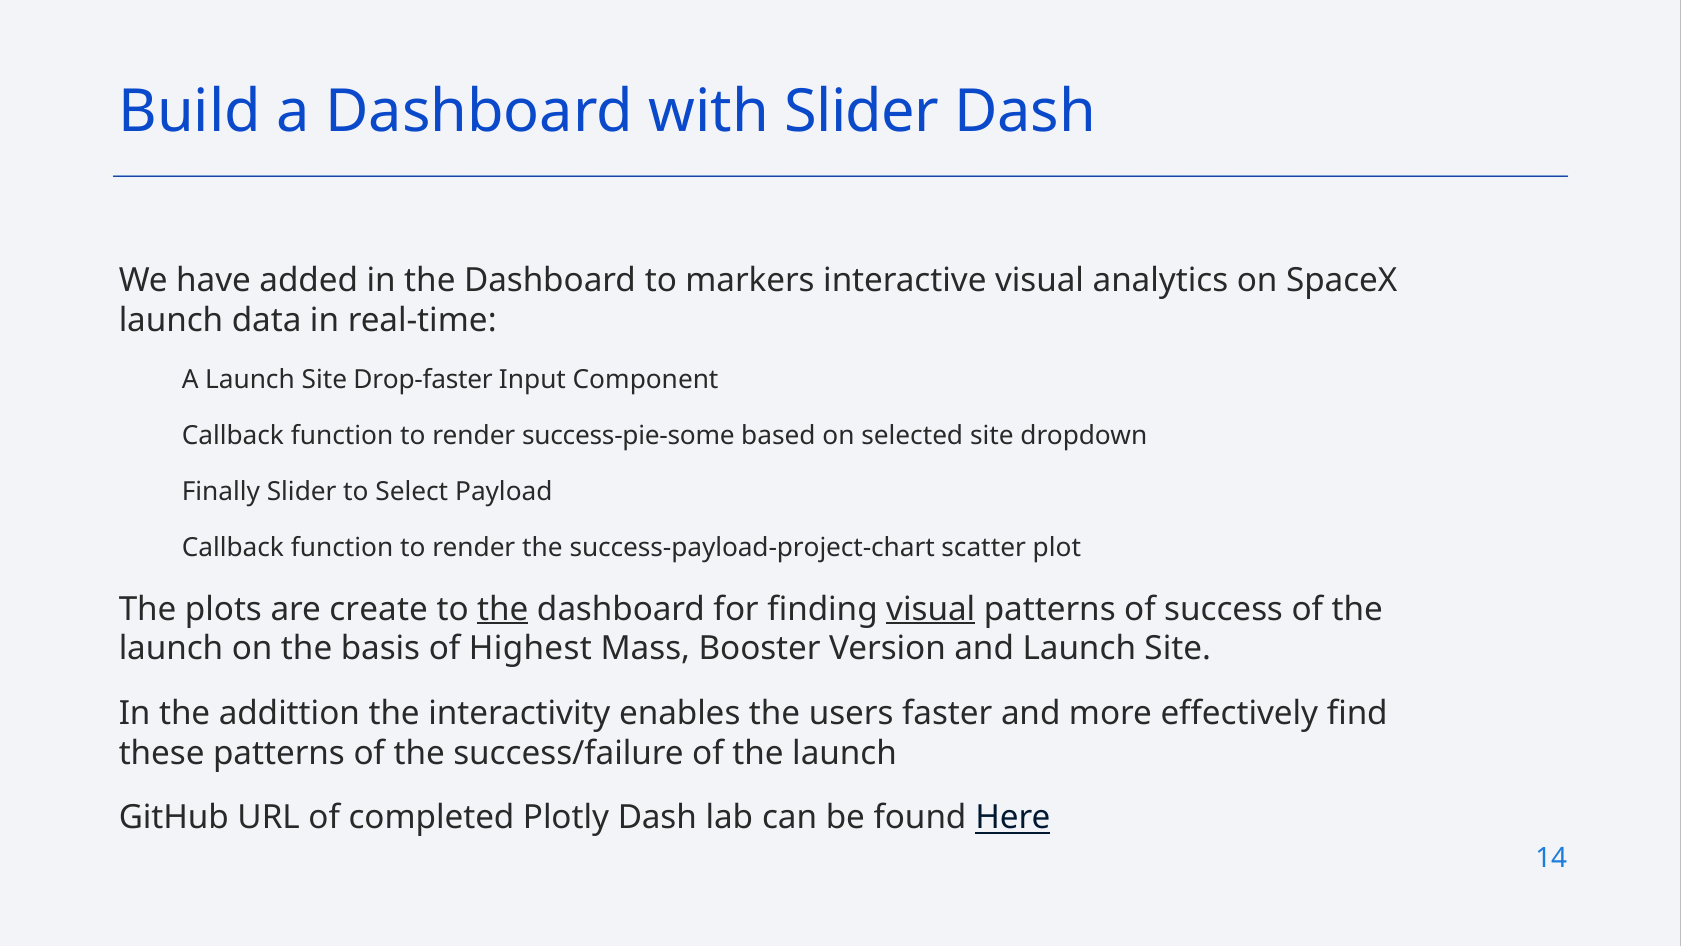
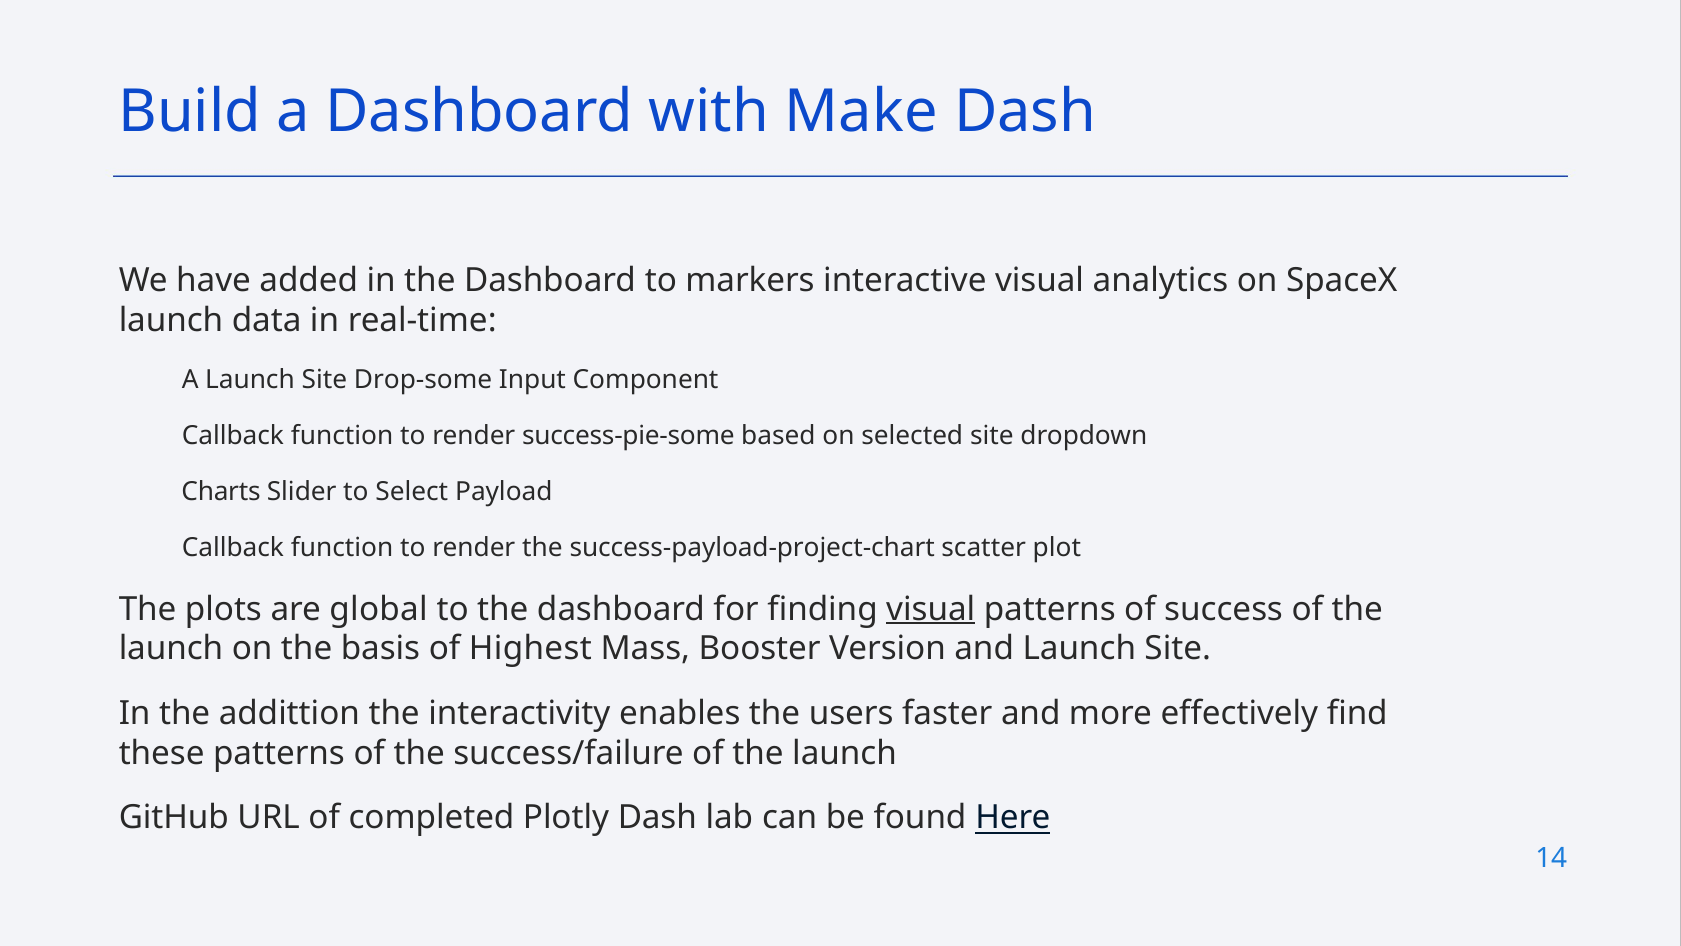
with Slider: Slider -> Make (861, 112)
Drop-faster: Drop-faster -> Drop-some (423, 380)
Finally: Finally -> Charts (221, 492)
create: create -> global (379, 609)
the underline: present -> none (503, 609)
